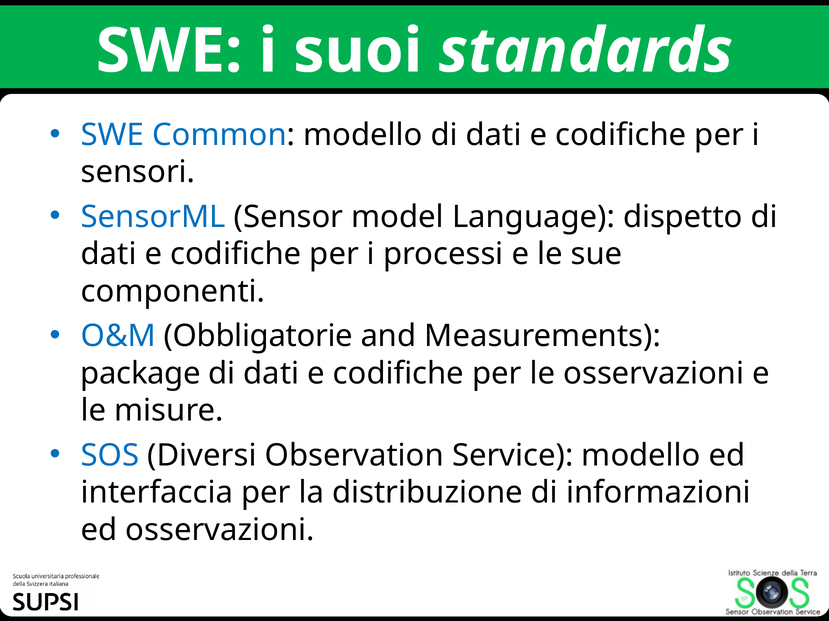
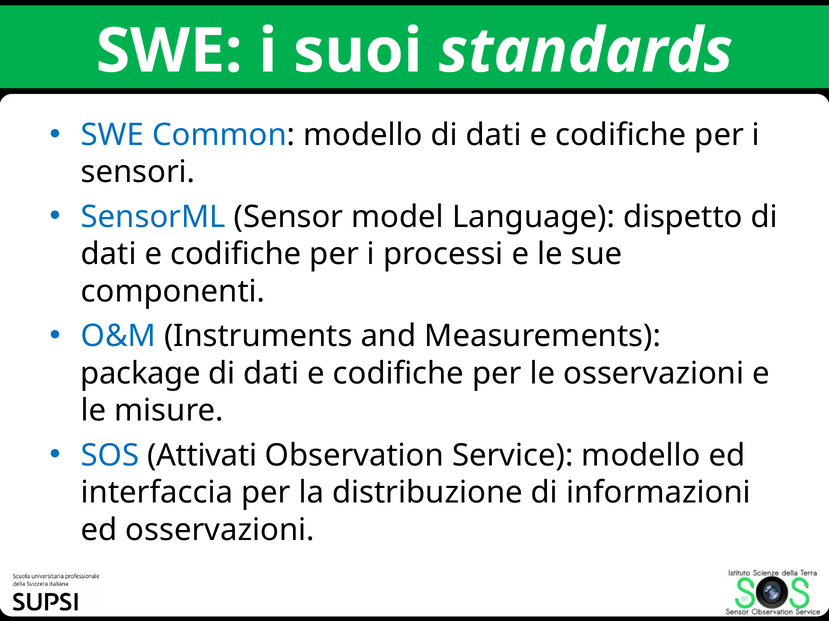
Obbligatorie: Obbligatorie -> Instruments (258, 337)
Diversi: Diversi -> Attivati (202, 456)
